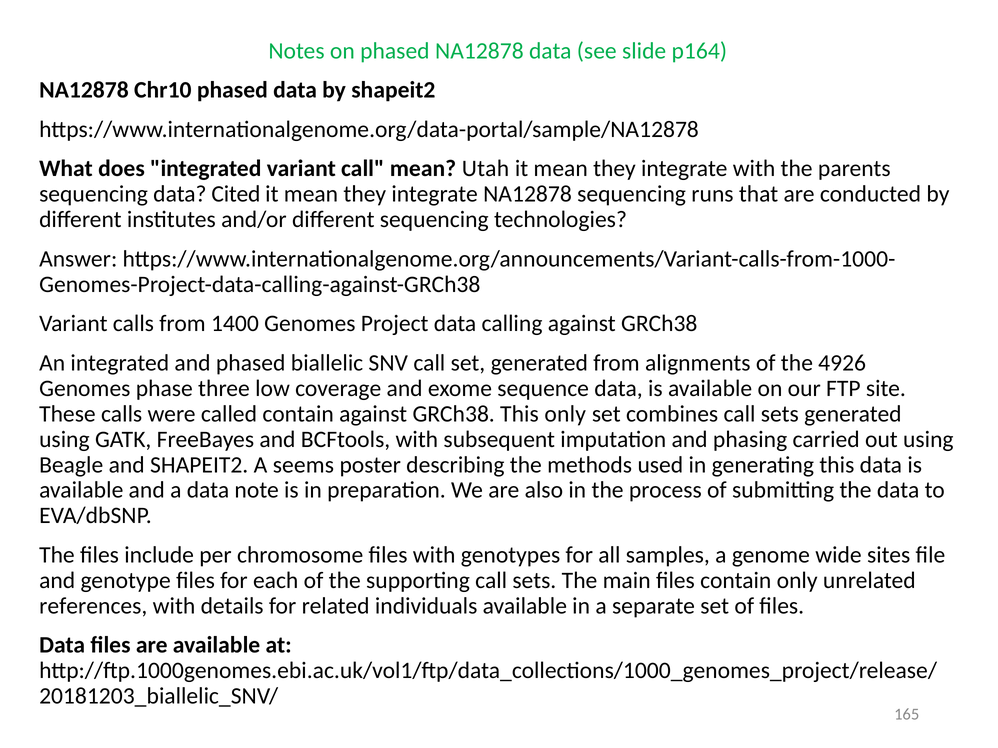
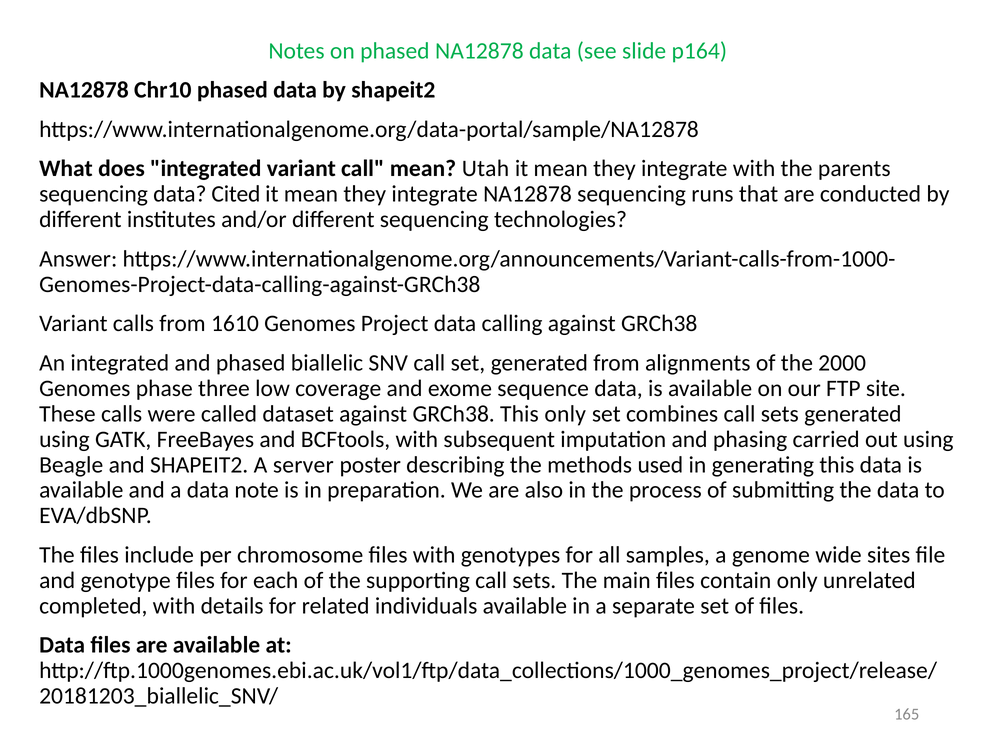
1400: 1400 -> 1610 (235, 324)
4926: 4926 -> 2000 (842, 363)
called contain: contain -> dataset (298, 414)
seems: seems -> server (303, 465)
references: references -> completed (93, 606)
